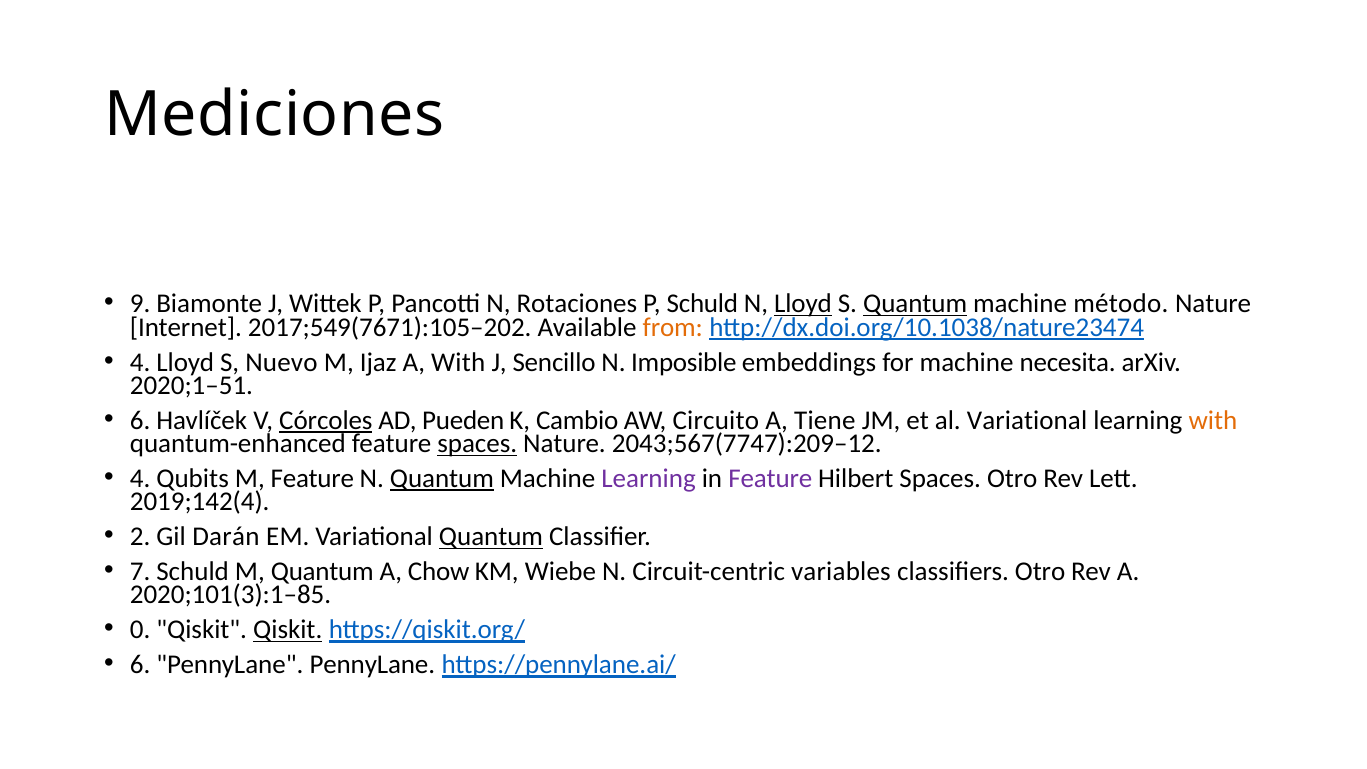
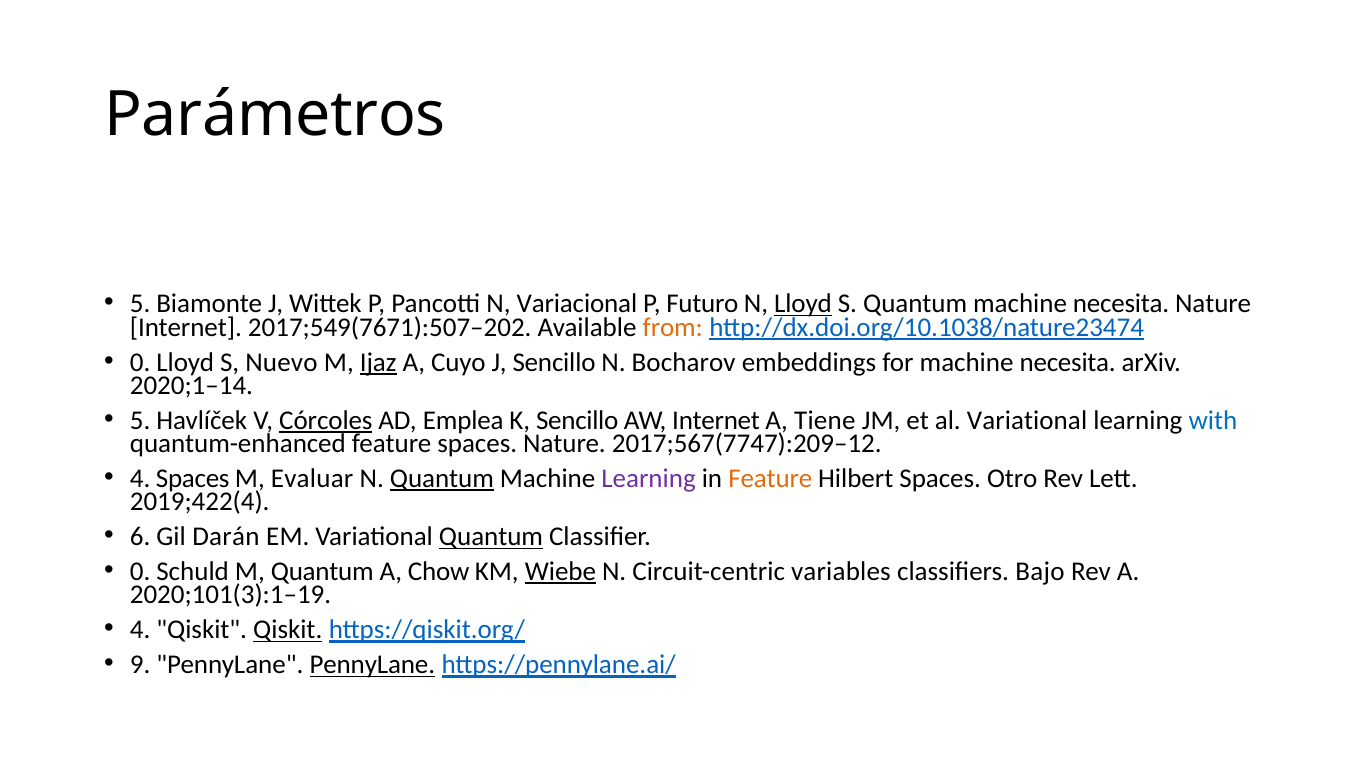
Mediciones: Mediciones -> Parámetros (275, 115)
9: 9 -> 5 (140, 304)
Rotaciones: Rotaciones -> Variacional (577, 304)
P Schuld: Schuld -> Futuro (702, 304)
Quantum underline: present -> none (915, 304)
método: método -> necesita (1121, 304)
2017;549(7671):105–202: 2017;549(7671):105–202 -> 2017;549(7671):507–202 (390, 328)
4: 4 -> 0 (140, 362)
Ijaz underline: none -> present (378, 362)
A With: With -> Cuyo (458, 362)
Imposible: Imposible -> Bocharov (684, 362)
2020;1–51: 2020;1–51 -> 2020;1–14 (191, 386)
6: 6 -> 5 (140, 420)
Pueden: Pueden -> Emplea (463, 420)
K Cambio: Cambio -> Sencillo (577, 420)
AW Circuito: Circuito -> Internet (716, 420)
with colour: orange -> blue (1213, 420)
spaces underline: present -> none (477, 444)
2043;567(7747):209–12: 2043;567(7747):209–12 -> 2017;567(7747):209–12 (747, 444)
4 Qubits: Qubits -> Spaces (193, 479)
M Feature: Feature -> Evaluar (312, 479)
Feature colour: purple -> orange (770, 479)
2019;142(4: 2019;142(4 -> 2019;422(4 (200, 502)
2: 2 -> 6 (140, 537)
7: 7 -> 0 (140, 571)
Wiebe underline: none -> present (560, 571)
classifiers Otro: Otro -> Bajo (1040, 571)
2020;101(3):1–85: 2020;101(3):1–85 -> 2020;101(3):1–19 (231, 595)
0: 0 -> 4 (140, 630)
6: 6 -> 9 (140, 665)
PennyLane underline: none -> present (372, 665)
